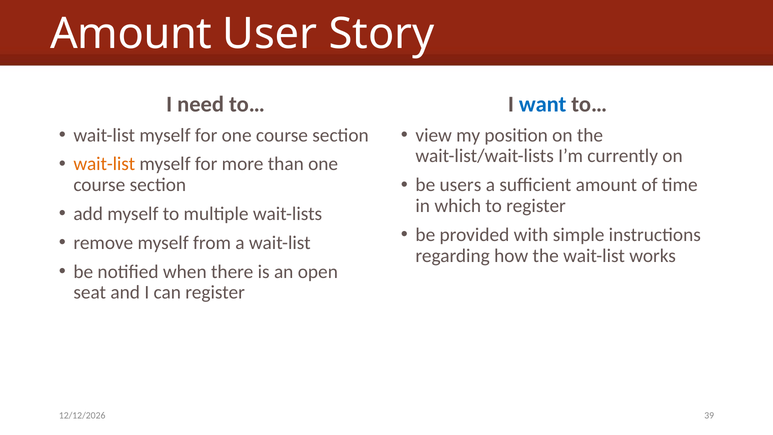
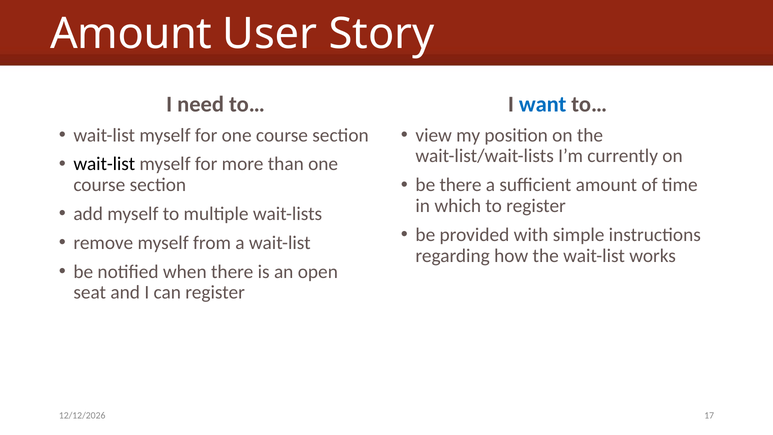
wait-list colour: orange -> black (104, 164)
be users: users -> there (461, 185)
39: 39 -> 17 (709, 415)
